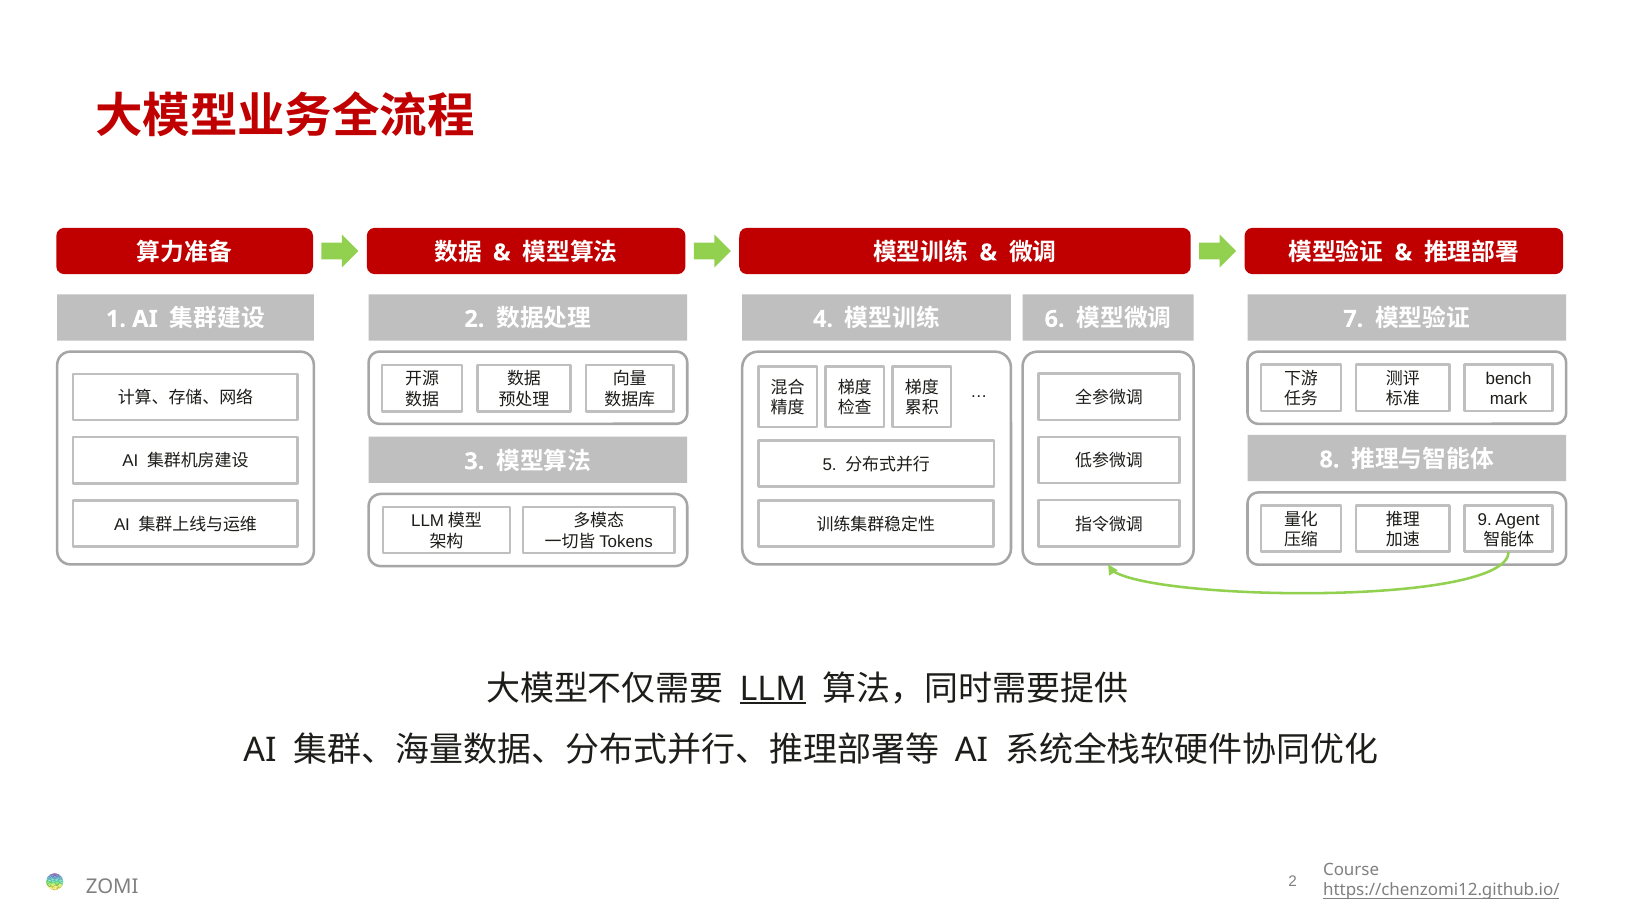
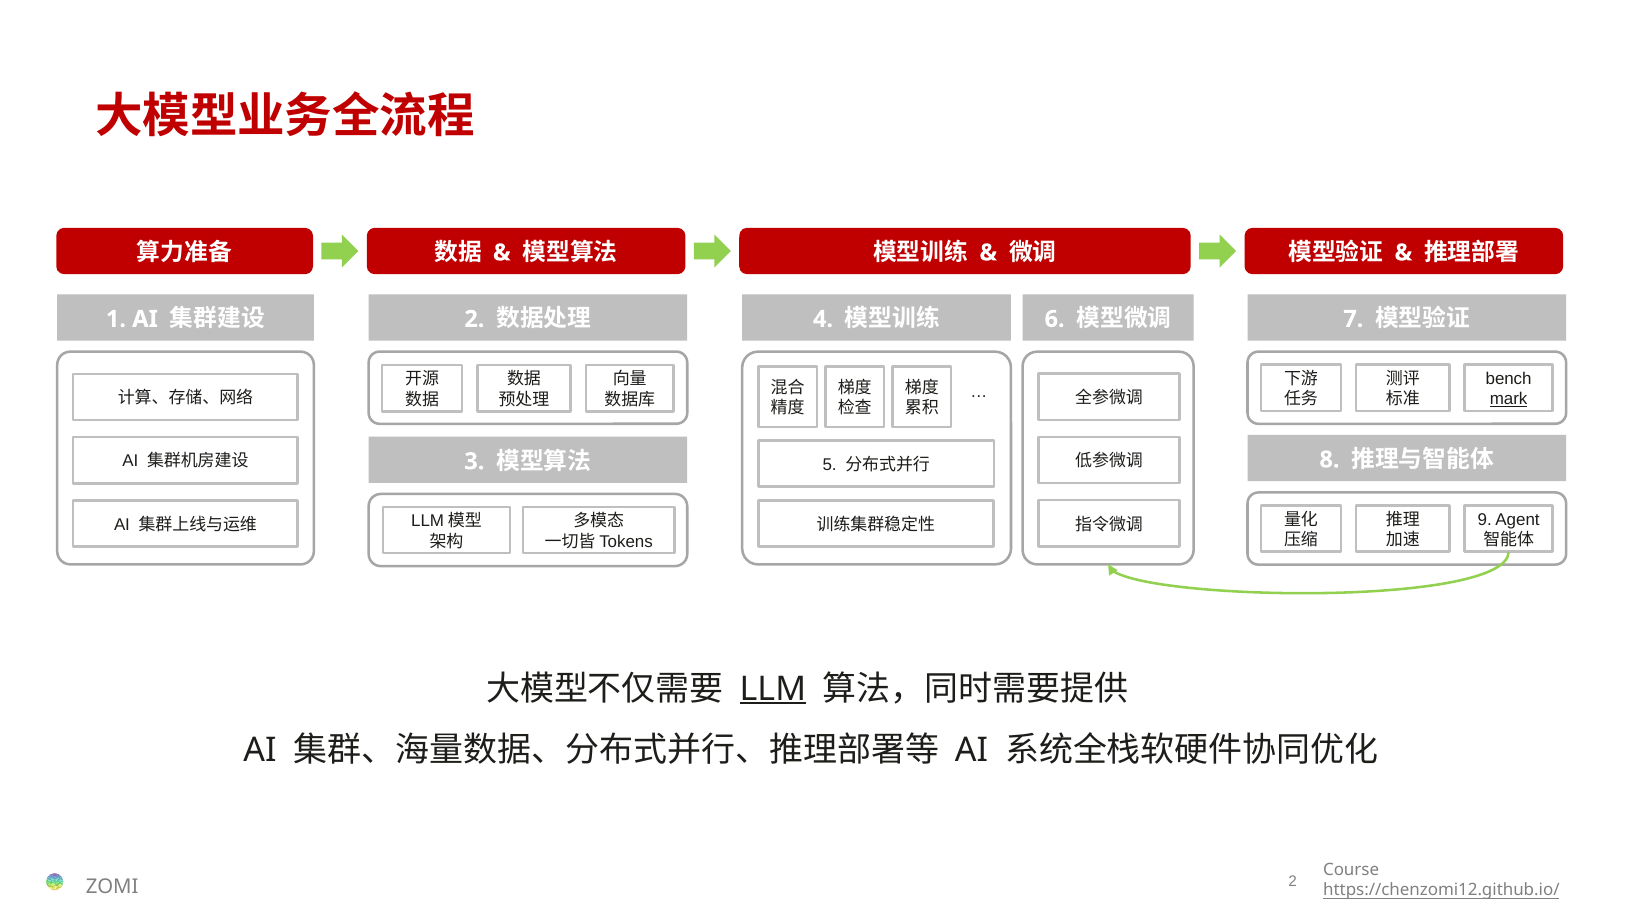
mark underline: none -> present (1509, 399)
